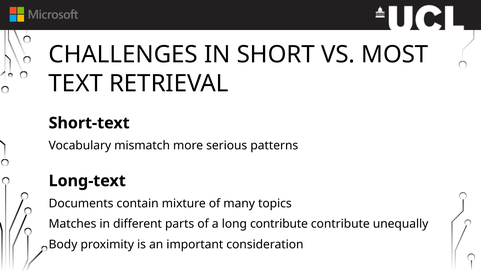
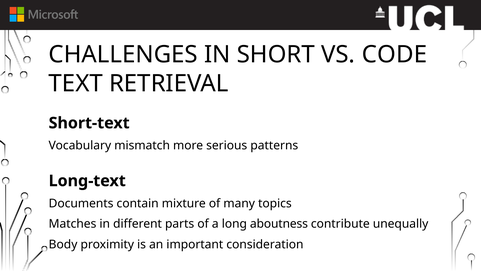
MOST: MOST -> CODE (395, 54)
long contribute: contribute -> aboutness (279, 224)
